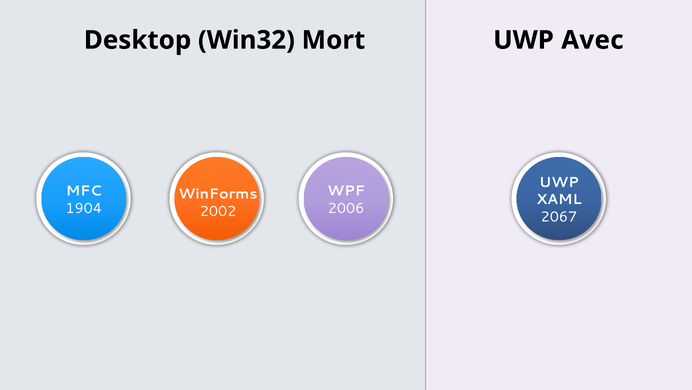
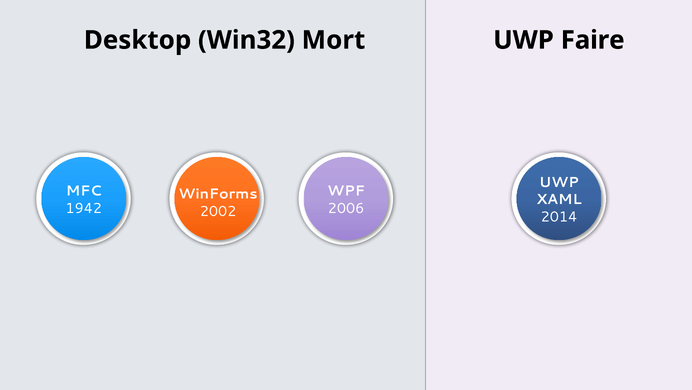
Avec: Avec -> Faire (593, 40)
1904: 1904 -> 1942 (84, 208)
2067: 2067 -> 2014 (559, 217)
